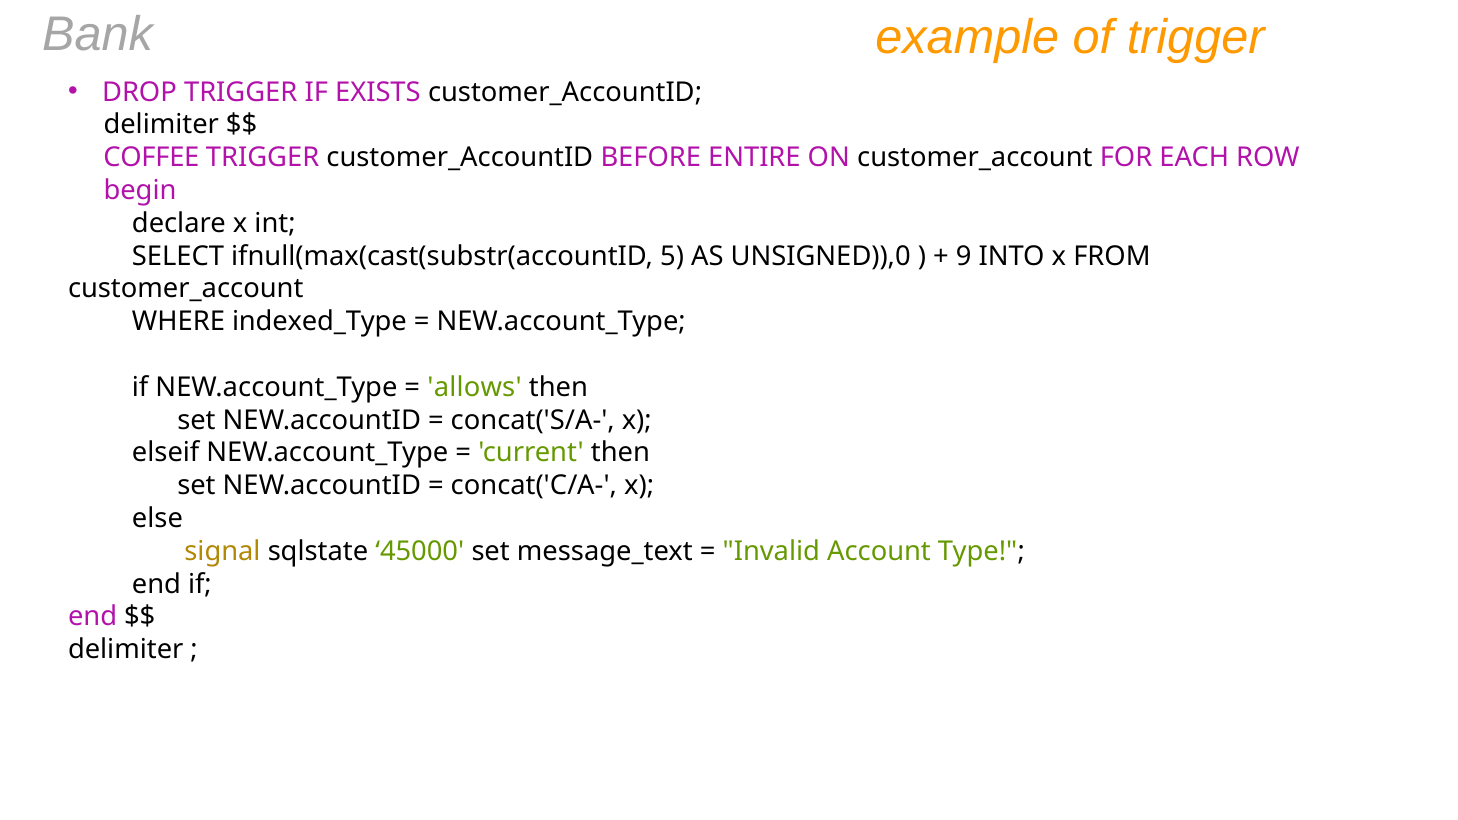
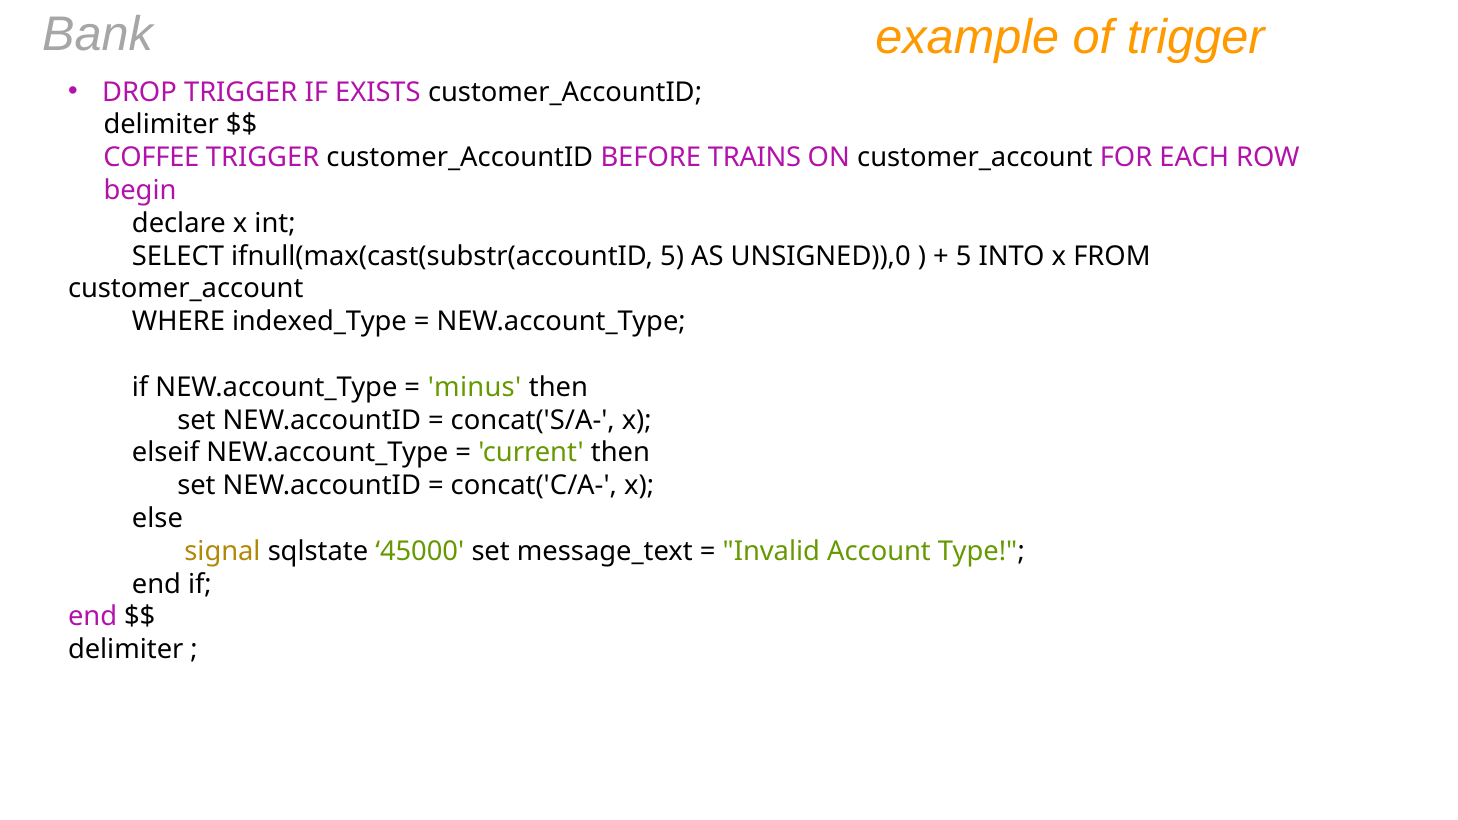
ENTIRE: ENTIRE -> TRAINS (755, 158)
9: 9 -> 5 (964, 256)
allows: allows -> minus (474, 387)
